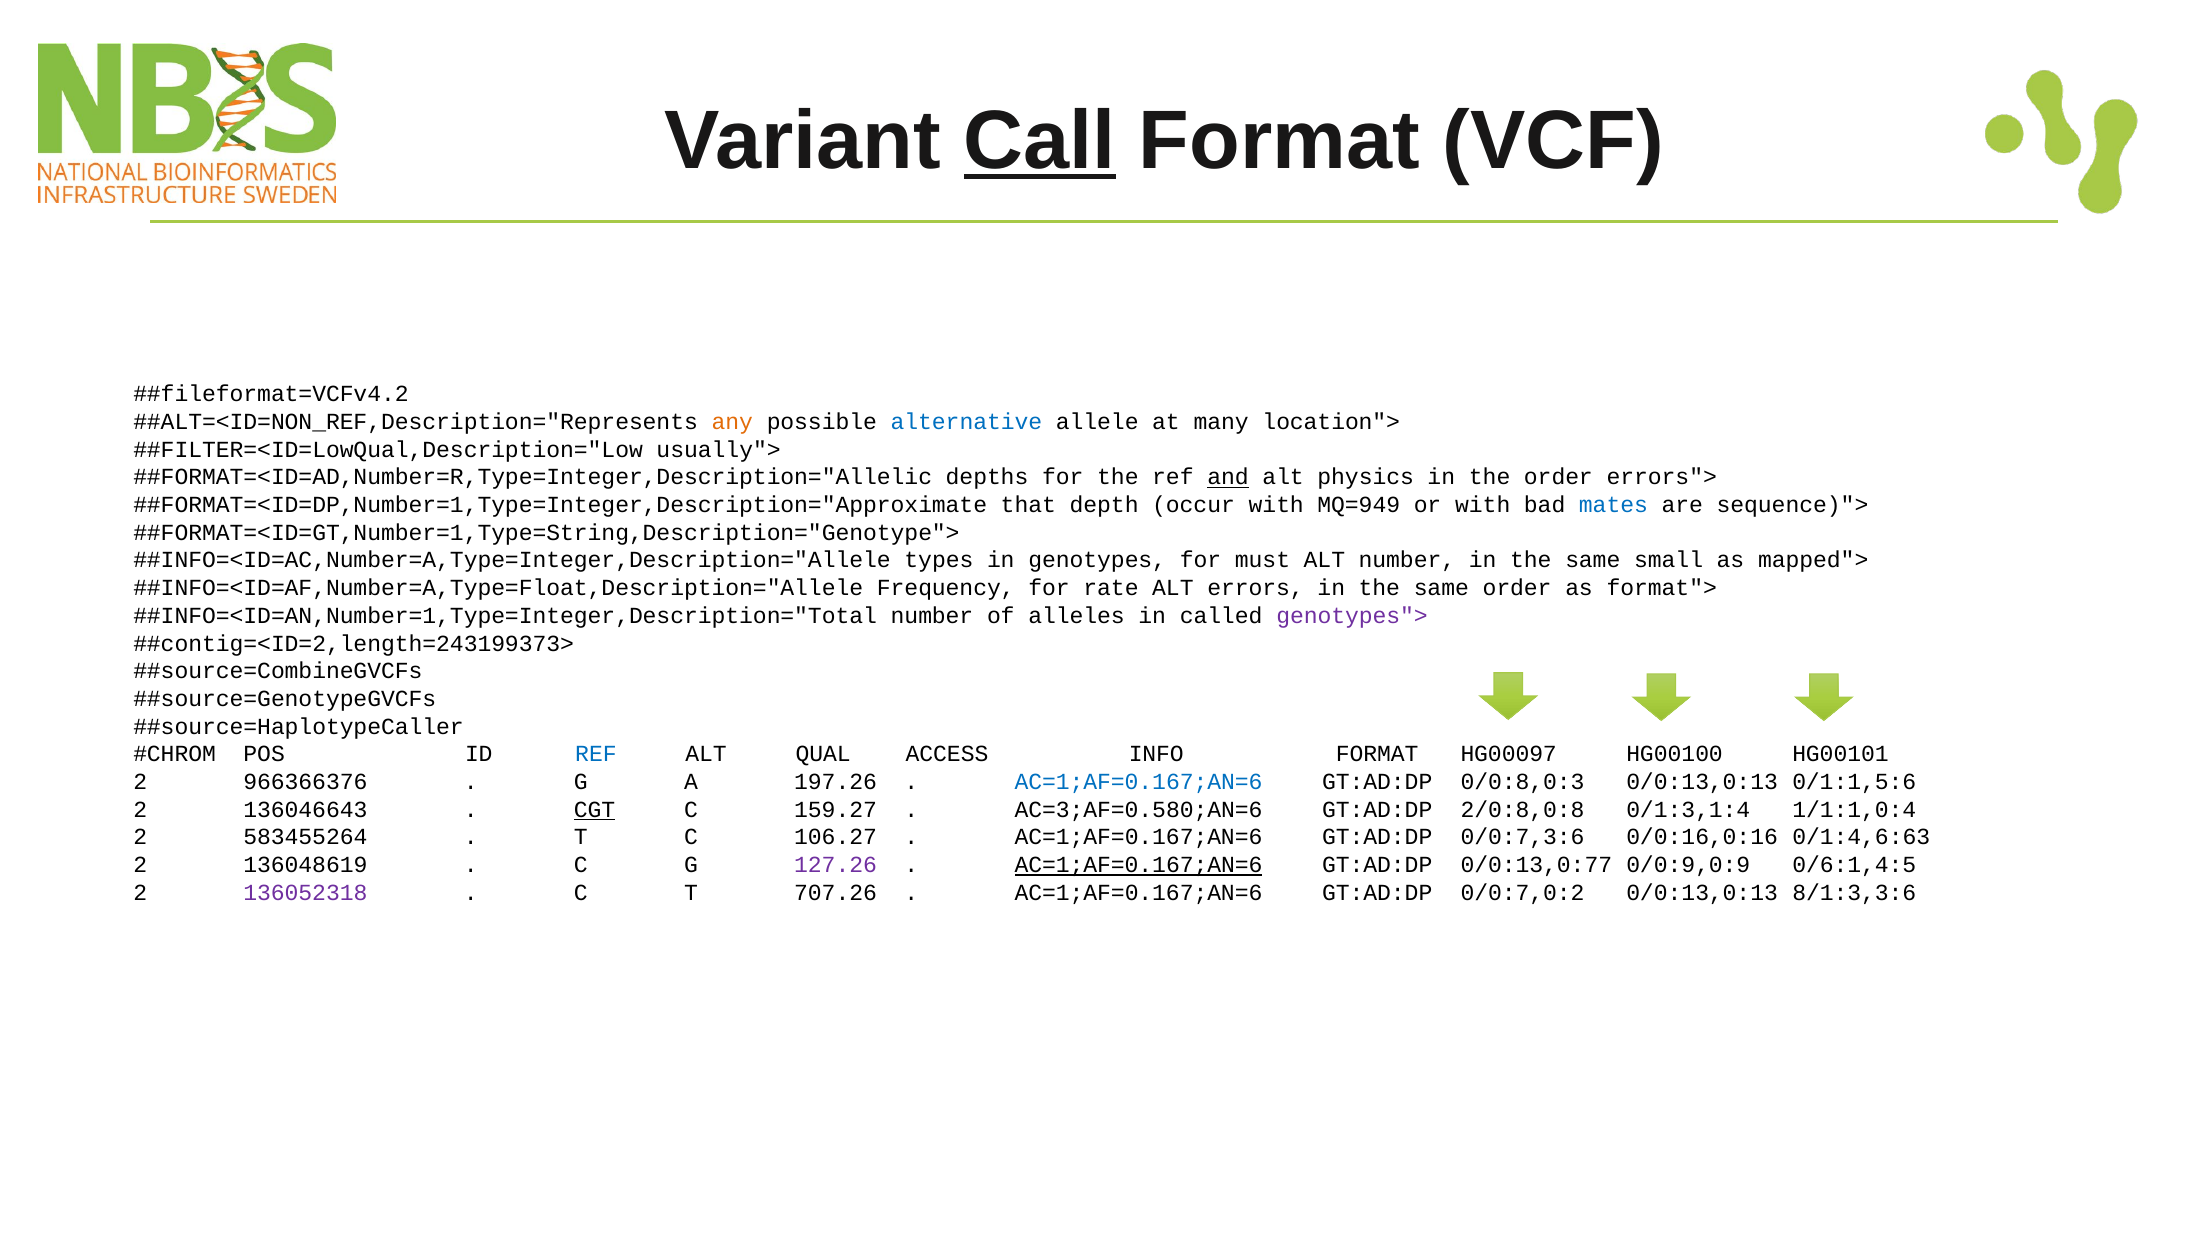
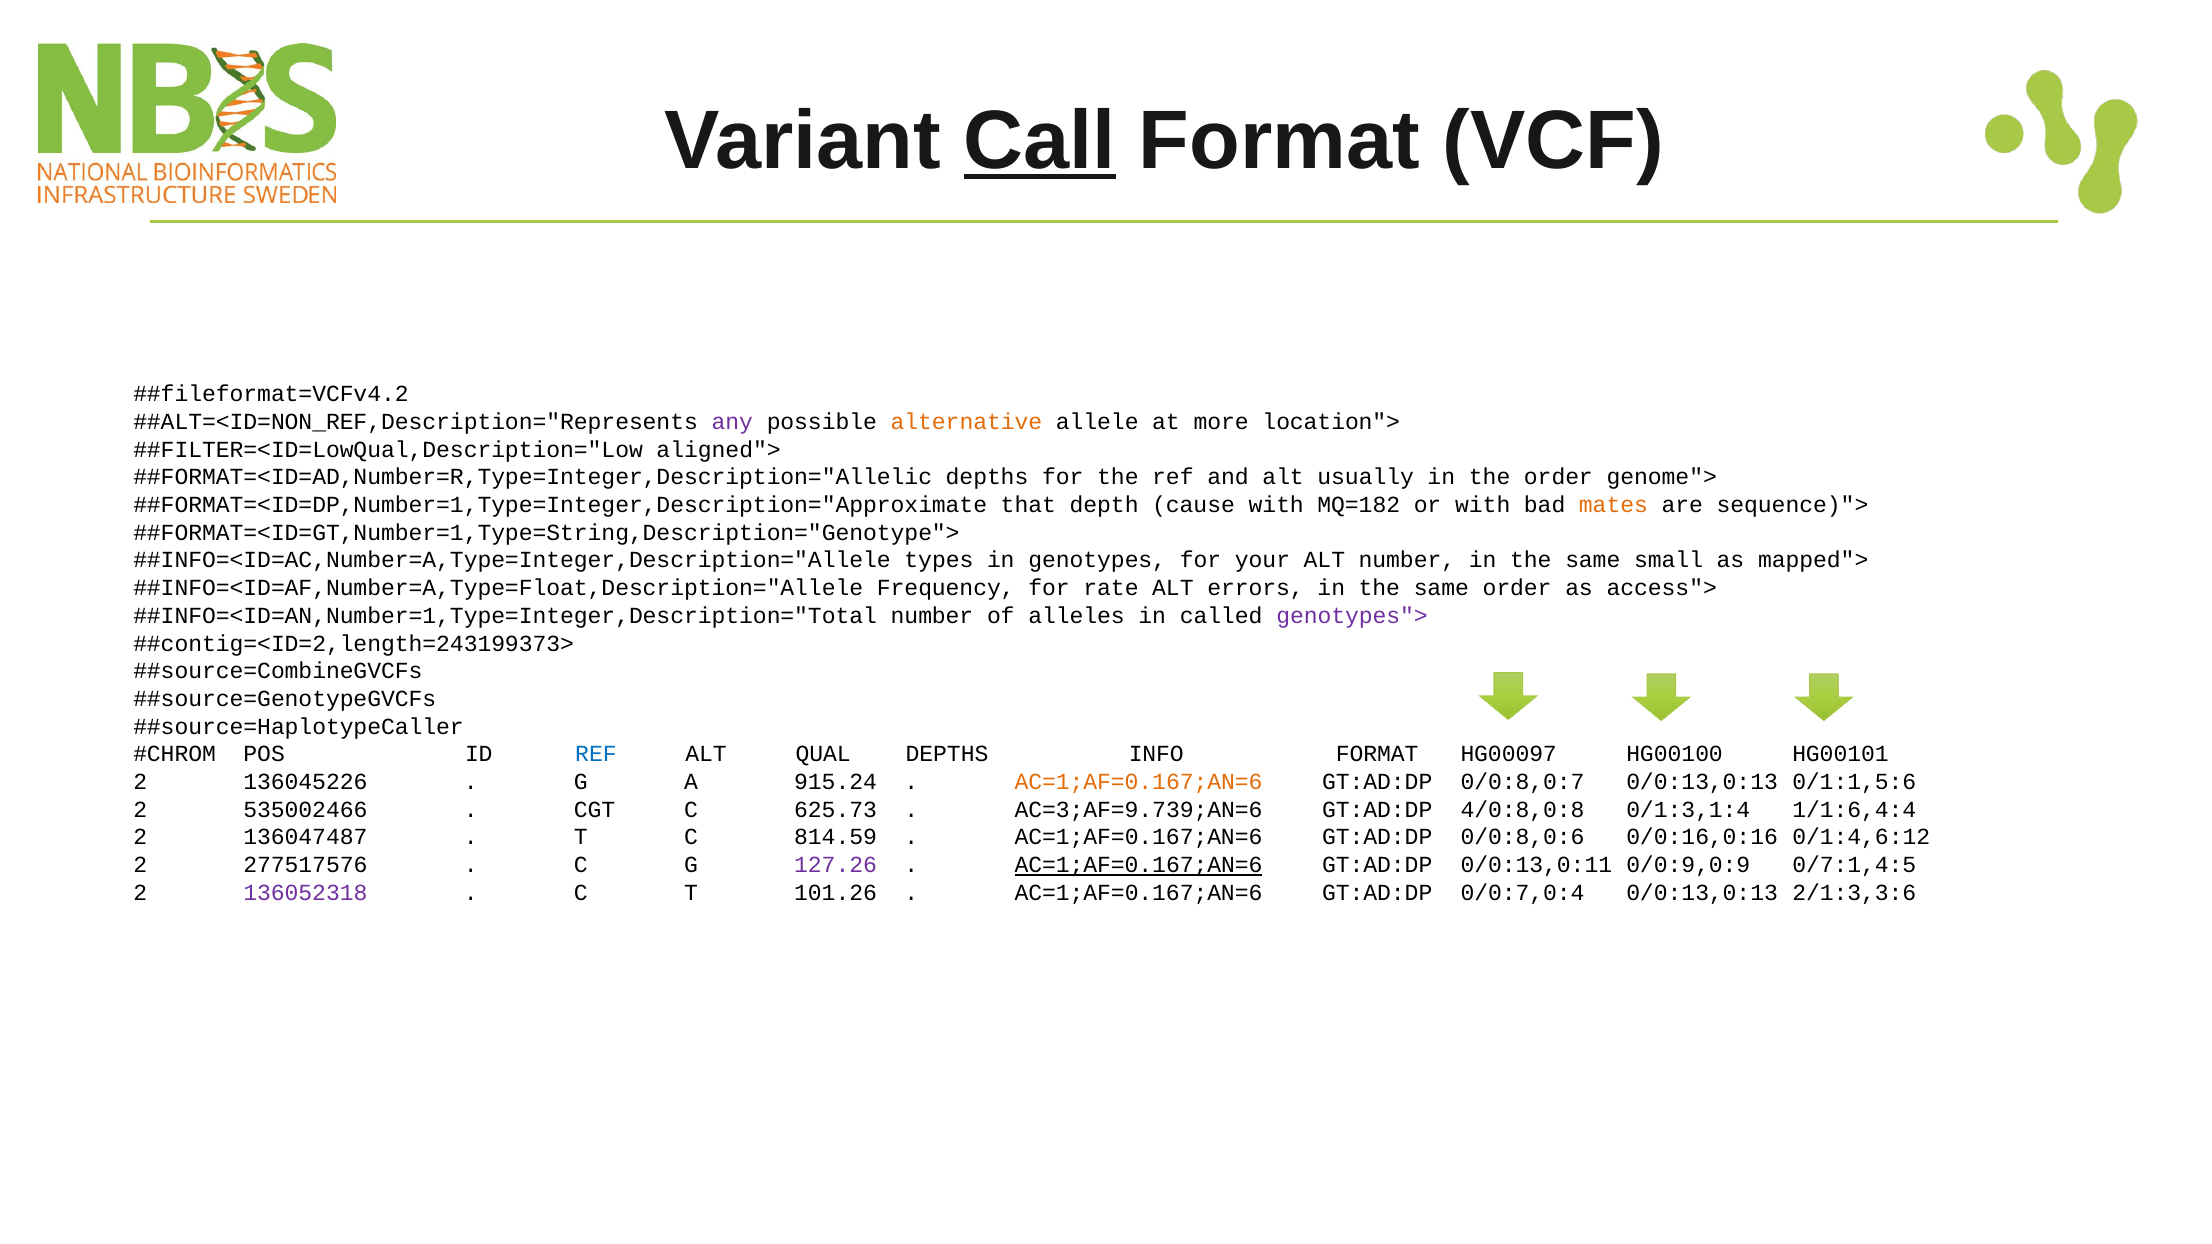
any colour: orange -> purple (732, 422)
alternative colour: blue -> orange (966, 422)
many: many -> more (1221, 422)
usually">: usually"> -> aligned"> (719, 450)
and underline: present -> none (1228, 477)
physics: physics -> usually (1366, 477)
errors">: errors"> -> genome"> (1662, 477)
occur: occur -> cause (1194, 505)
MQ=949: MQ=949 -> MQ=182 (1359, 505)
mates colour: blue -> orange (1613, 505)
must: must -> your (1262, 560)
format">: format"> -> access"> (1662, 588)
QUAL ACCESS: ACCESS -> DEPTHS (947, 754)
966366376: 966366376 -> 136045226 (305, 782)
197.26: 197.26 -> 915.24 (836, 782)
AC=1;AF=0.167;AN=6 colour: blue -> orange (1139, 782)
0/0:8,0:3: 0/0:8,0:3 -> 0/0:8,0:7 (1523, 782)
136046643: 136046643 -> 535002466 (305, 810)
CGT underline: present -> none (595, 810)
159.27: 159.27 -> 625.73 (836, 810)
AC=3;AF=0.580;AN=6: AC=3;AF=0.580;AN=6 -> AC=3;AF=9.739;AN=6 (1139, 810)
2/0:8,0:8: 2/0:8,0:8 -> 4/0:8,0:8 (1523, 810)
1/1:1,0:4: 1/1:1,0:4 -> 1/1:6,4:4 (1854, 810)
583455264: 583455264 -> 136047487 (305, 837)
106.27: 106.27 -> 814.59 (836, 837)
0/0:7,3:6: 0/0:7,3:6 -> 0/0:8,0:6 (1523, 837)
0/1:4,6:63: 0/1:4,6:63 -> 0/1:4,6:12 (1861, 837)
136048619: 136048619 -> 277517576 (305, 865)
0/0:13,0:77: 0/0:13,0:77 -> 0/0:13,0:11 (1536, 865)
0/6:1,4:5: 0/6:1,4:5 -> 0/7:1,4:5 (1854, 865)
707.26: 707.26 -> 101.26 (836, 893)
0/0:7,0:2: 0/0:7,0:2 -> 0/0:7,0:4 (1523, 893)
8/1:3,3:6: 8/1:3,3:6 -> 2/1:3,3:6 (1854, 893)
